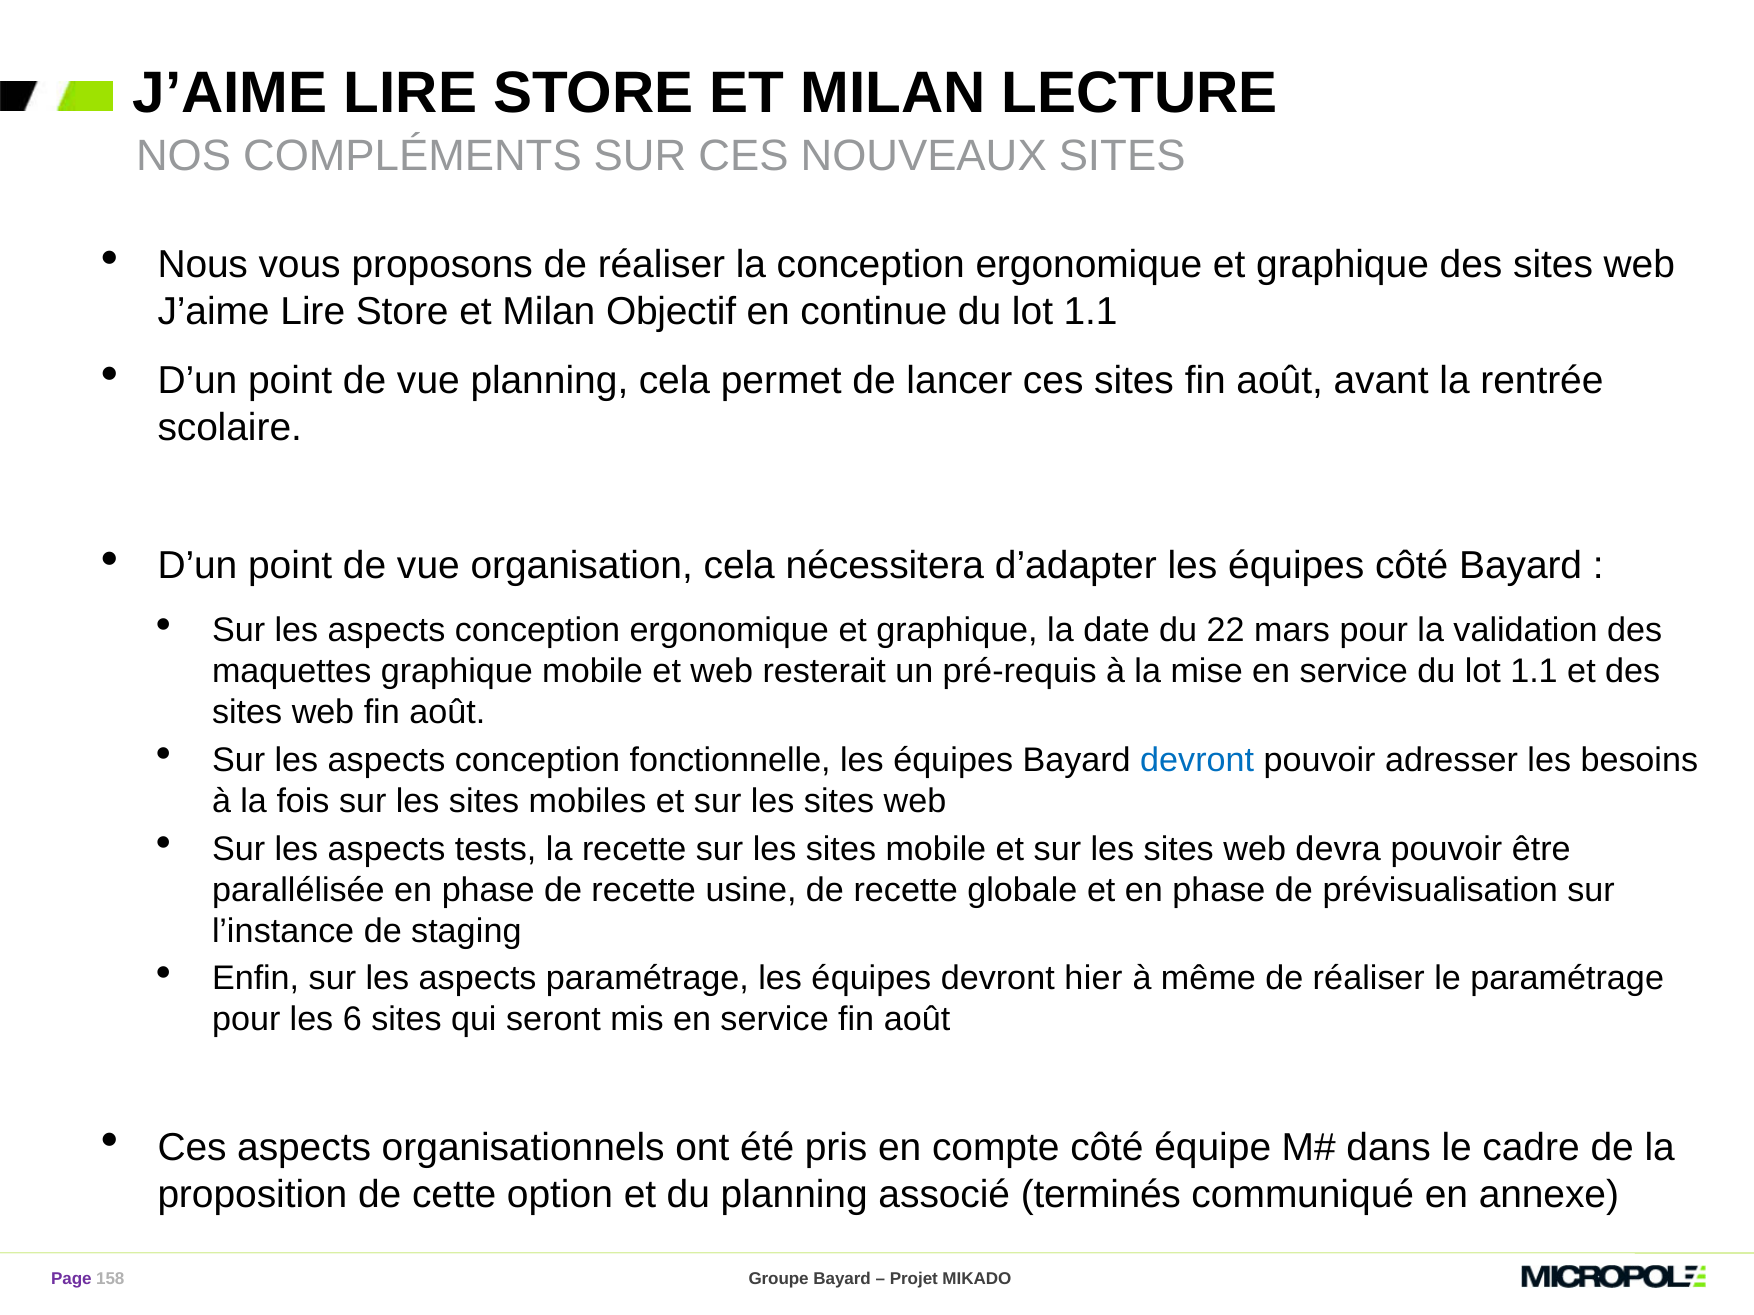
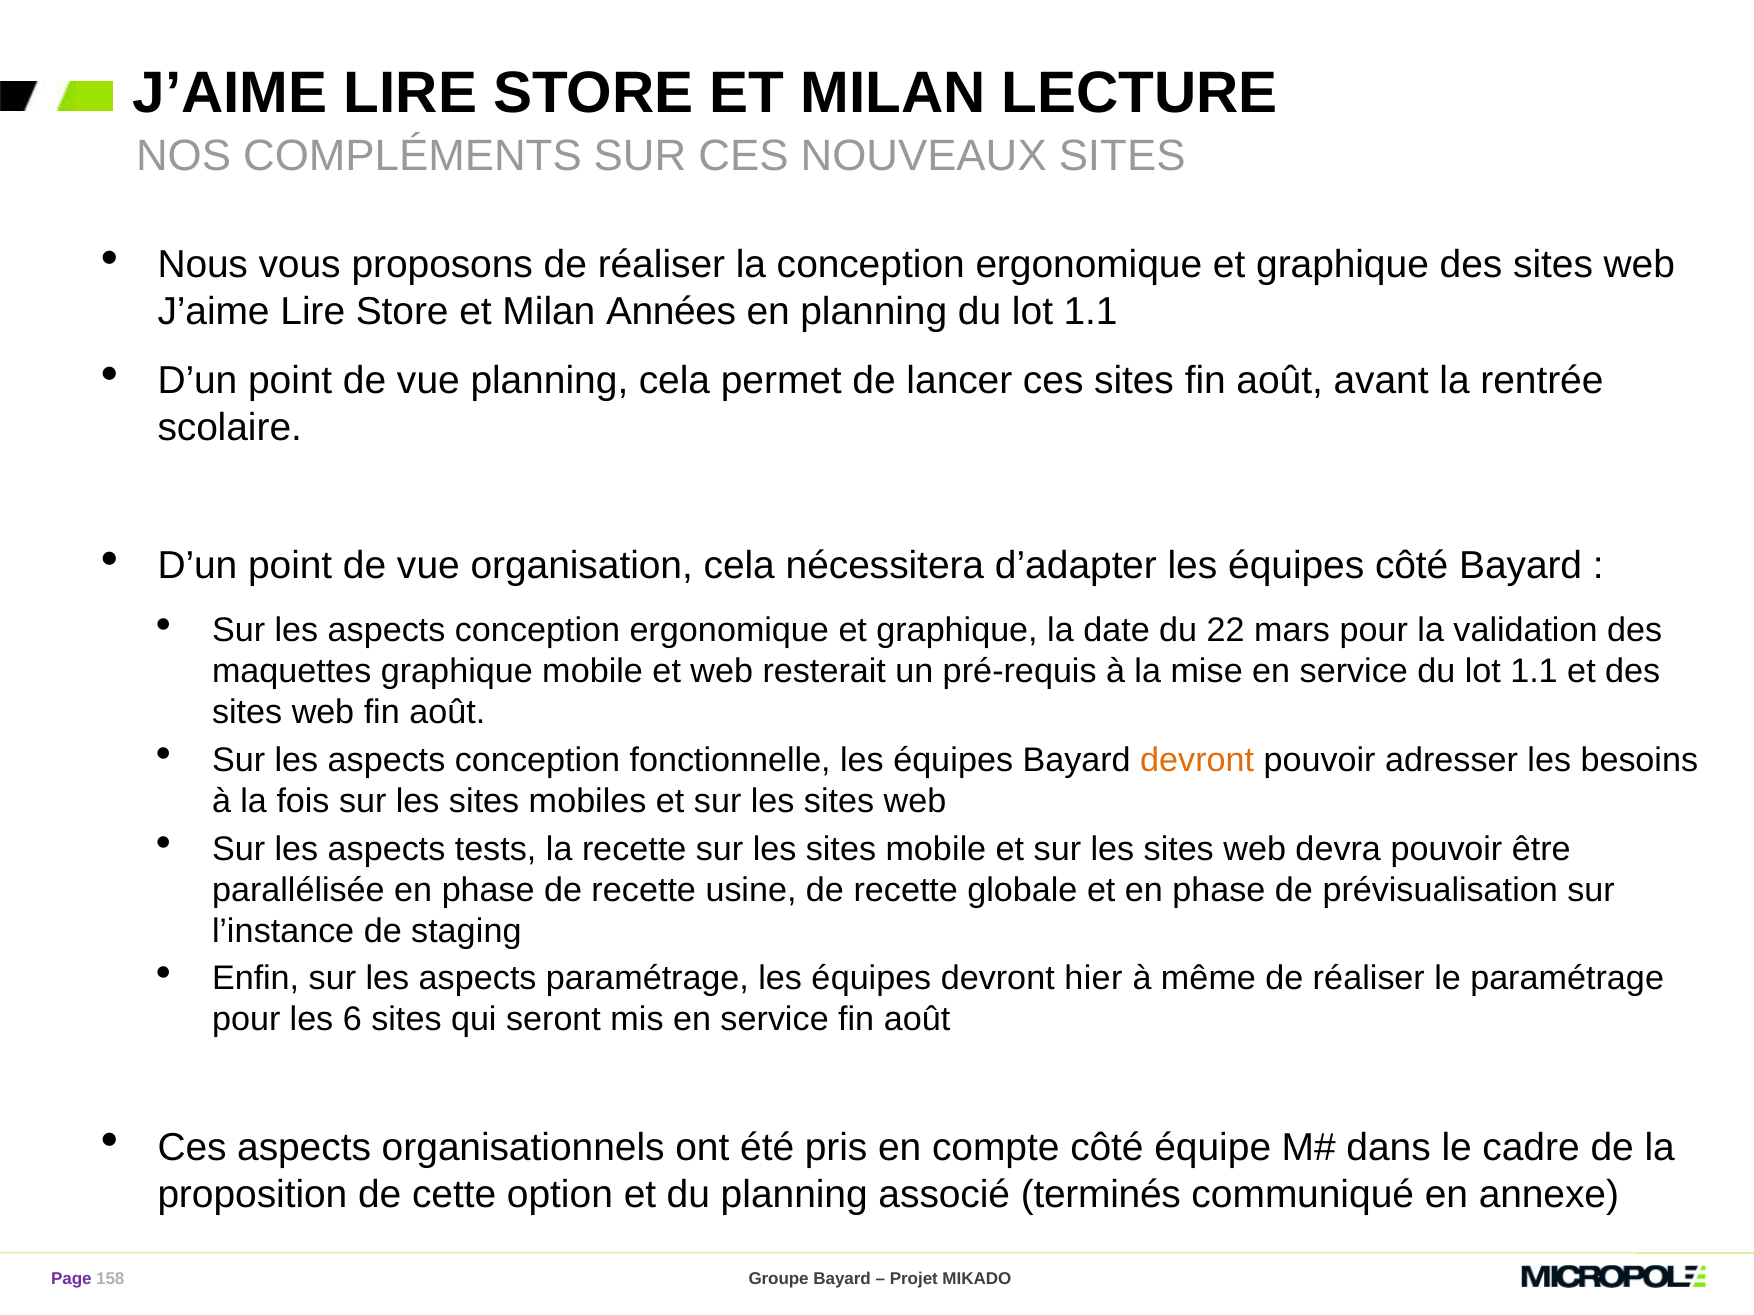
Objectif: Objectif -> Années (671, 312)
en continue: continue -> planning (874, 312)
devront colour: blue -> orange (1197, 761)
